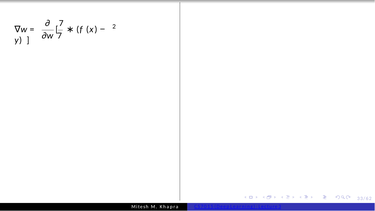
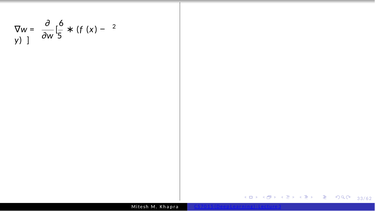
7: 7 -> 6 (61, 23)
∂w 7: 7 -> 5 (60, 36)
